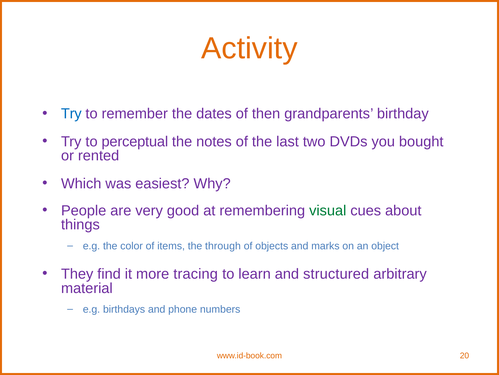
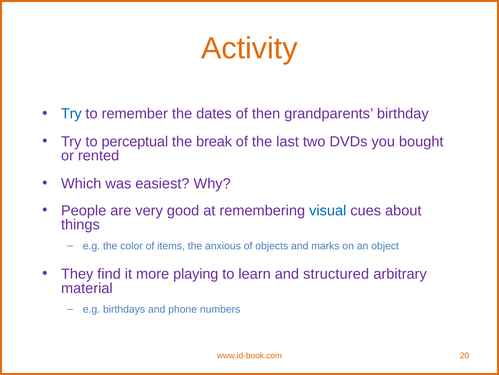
notes: notes -> break (214, 141)
visual colour: green -> blue (328, 210)
through: through -> anxious (223, 245)
tracing: tracing -> playing (196, 274)
